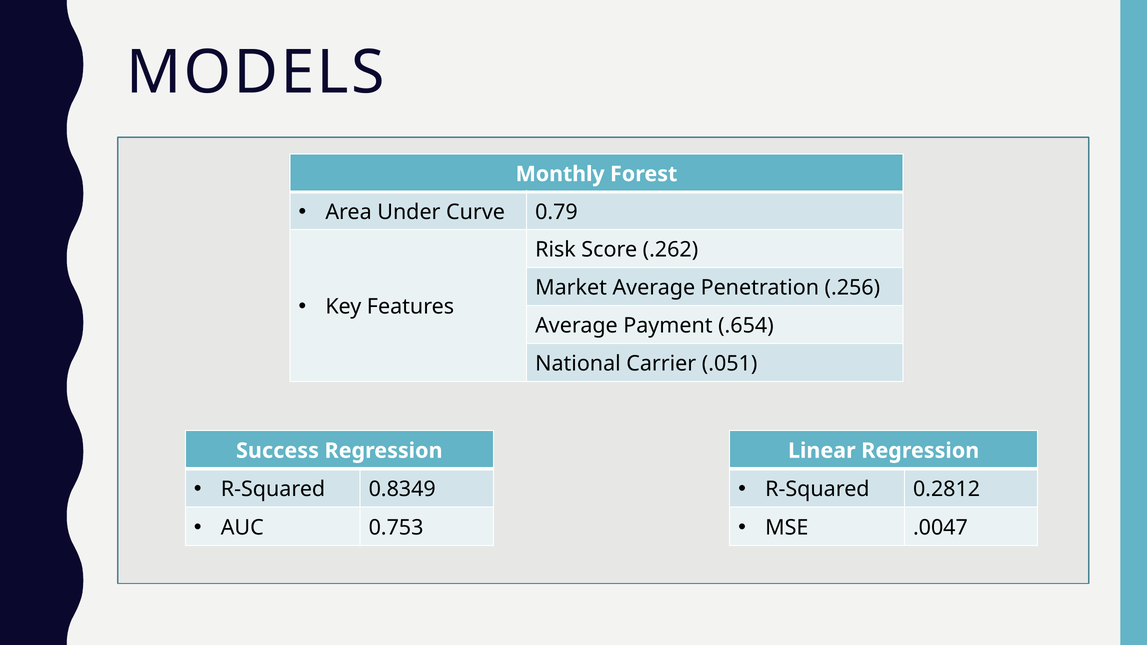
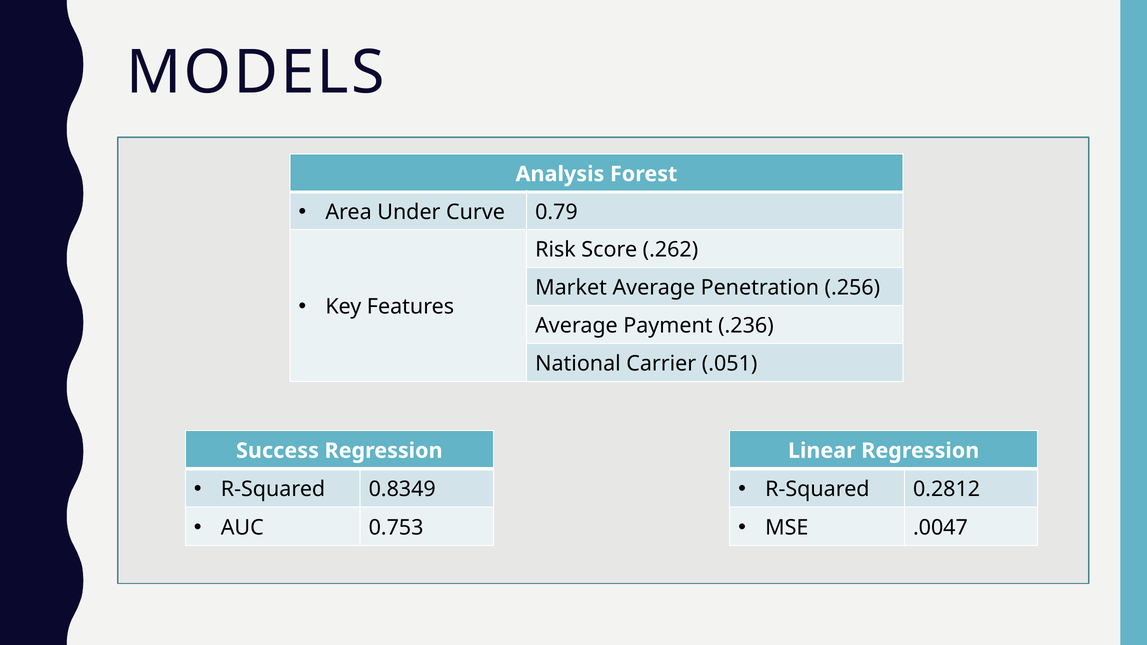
Monthly: Monthly -> Analysis (560, 174)
.654: .654 -> .236 (746, 326)
